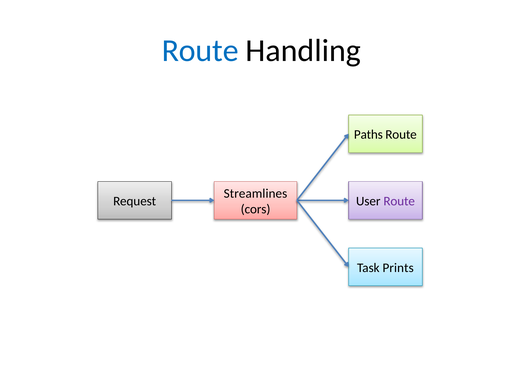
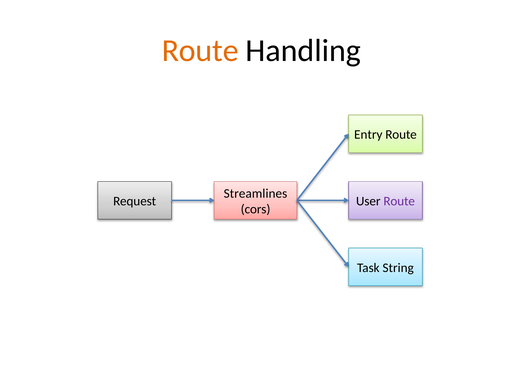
Route colour: blue -> orange (200, 51)
Paths: Paths -> Entry (368, 135)
Prints: Prints -> String (398, 268)
